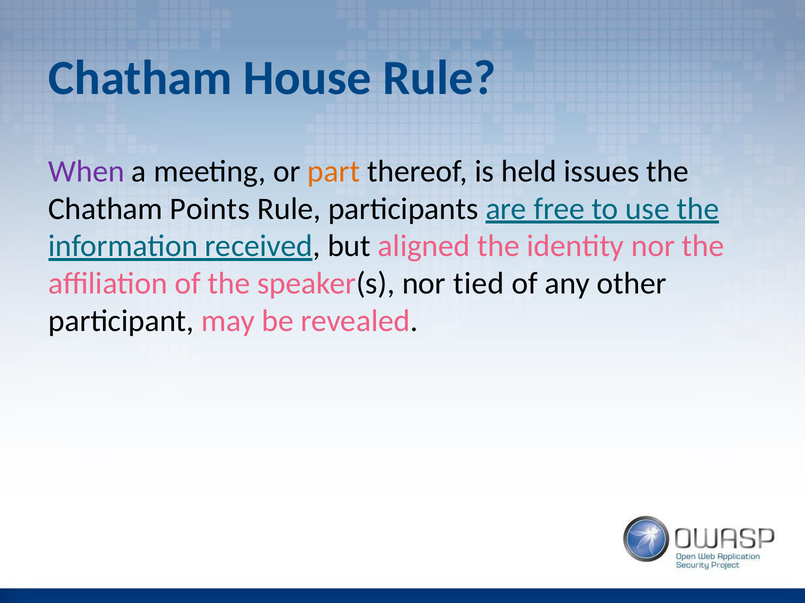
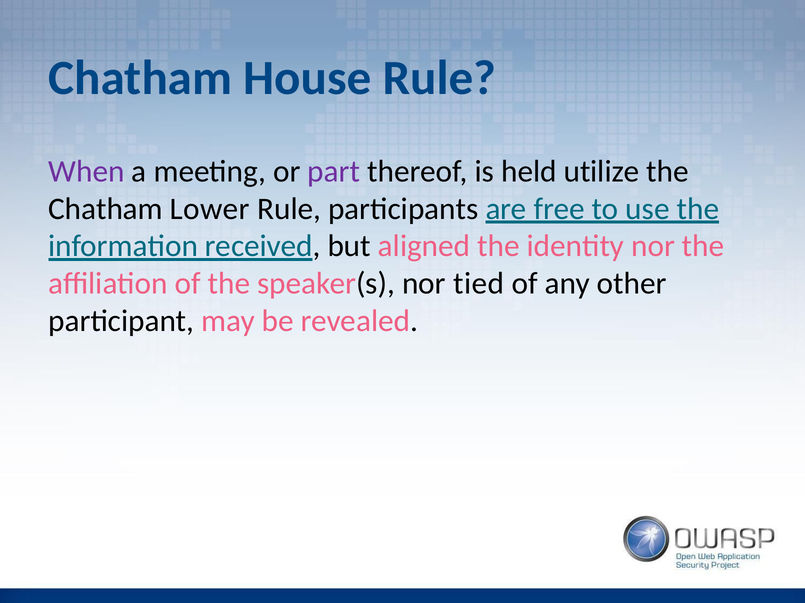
part colour: orange -> purple (334, 171)
issues: issues -> utilize (602, 171)
Points: Points -> Lower (210, 209)
